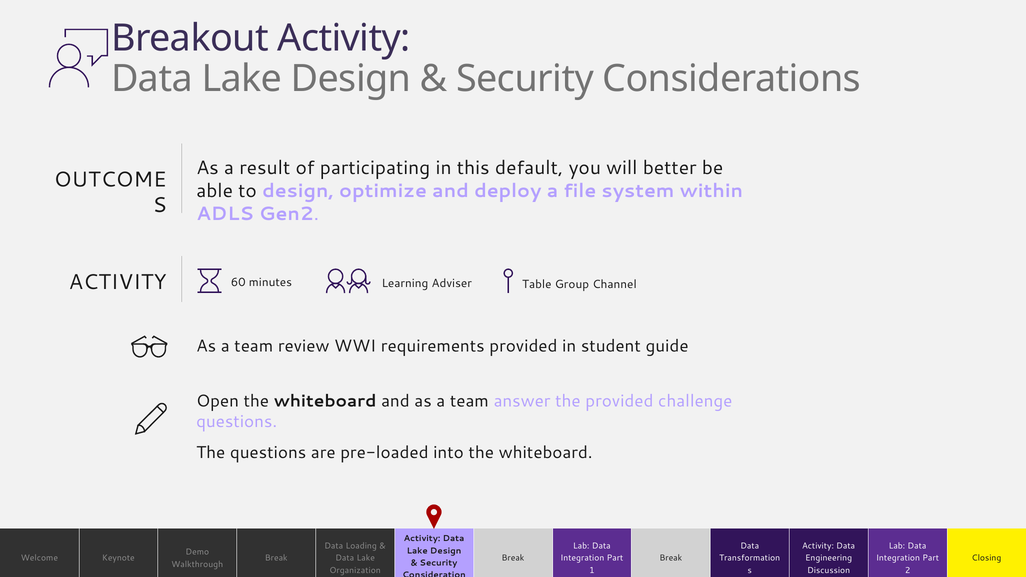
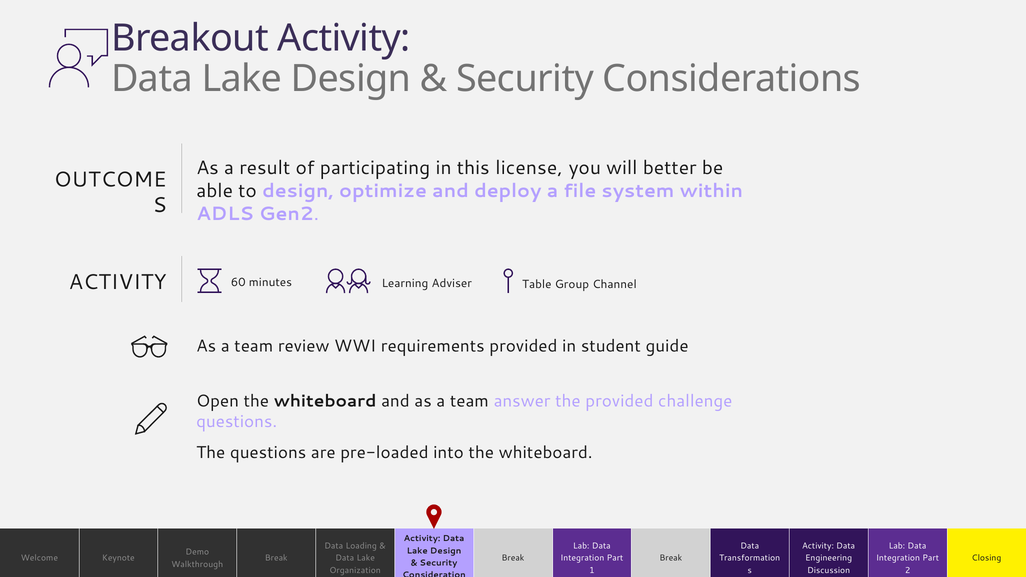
default: default -> license (529, 168)
